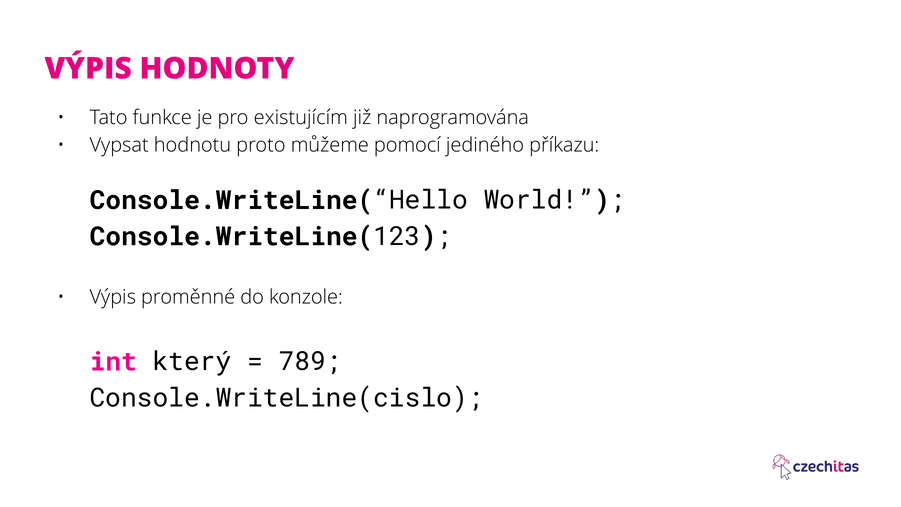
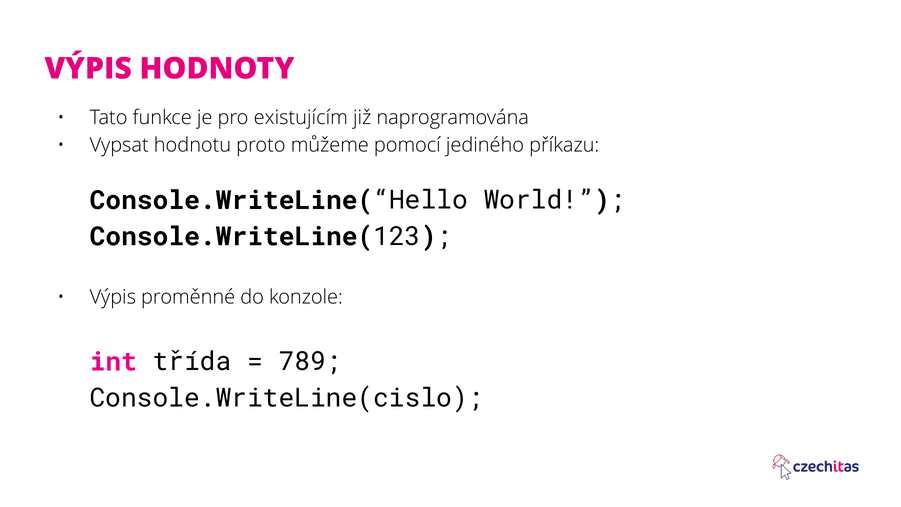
který: který -> třída (192, 362)
